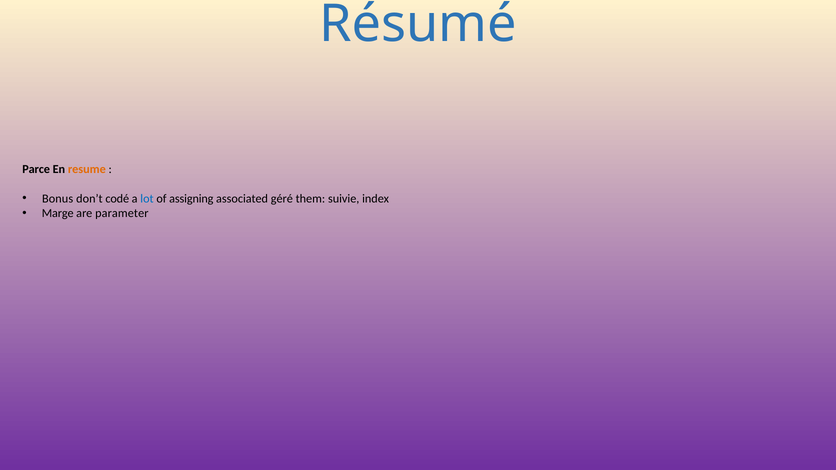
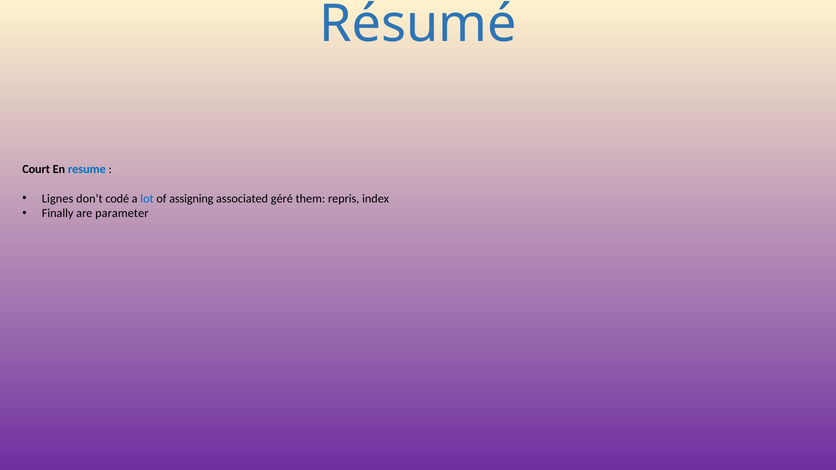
Parce: Parce -> Court (36, 169)
resume colour: orange -> blue (87, 169)
Bonus: Bonus -> Lignes (58, 199)
suivie: suivie -> repris (344, 199)
Marge: Marge -> Finally (58, 213)
